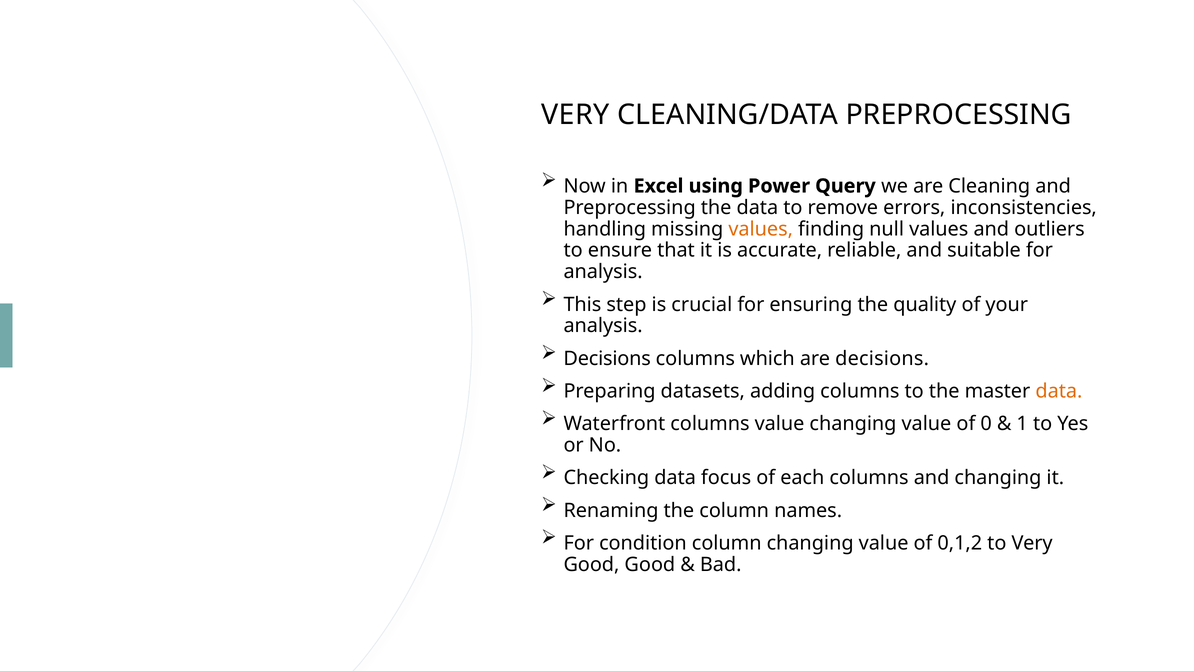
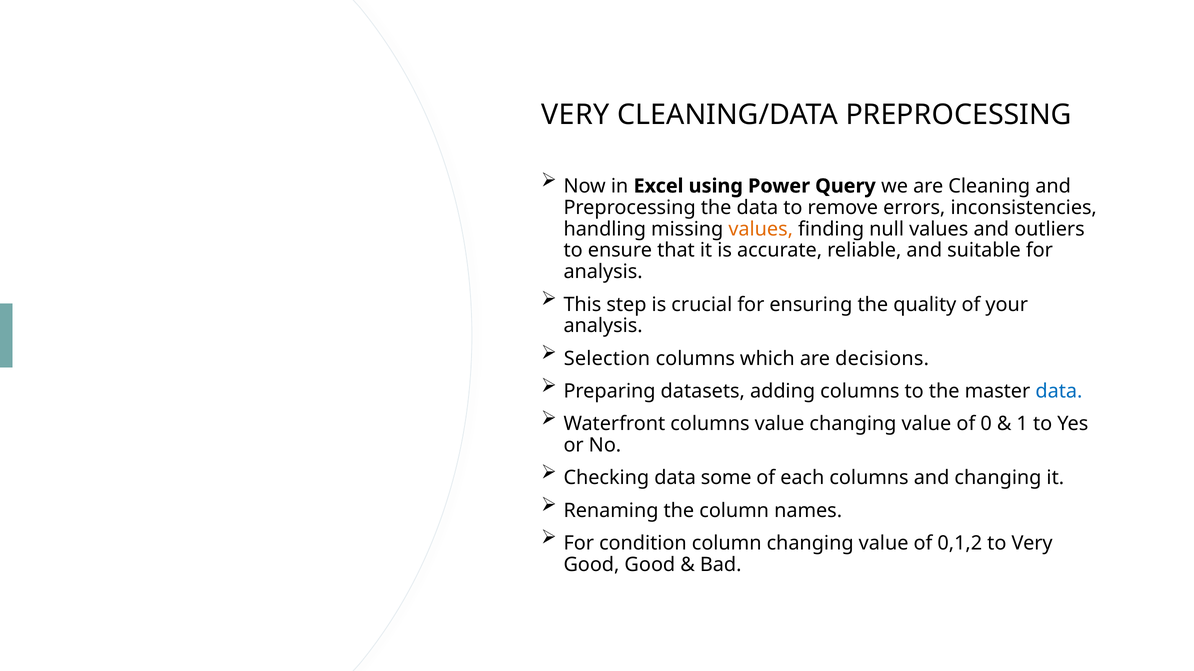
Decisions: Decisions -> Selection (607, 359)
data colour: orange -> blue (1059, 392)
focus: focus -> some (726, 478)
